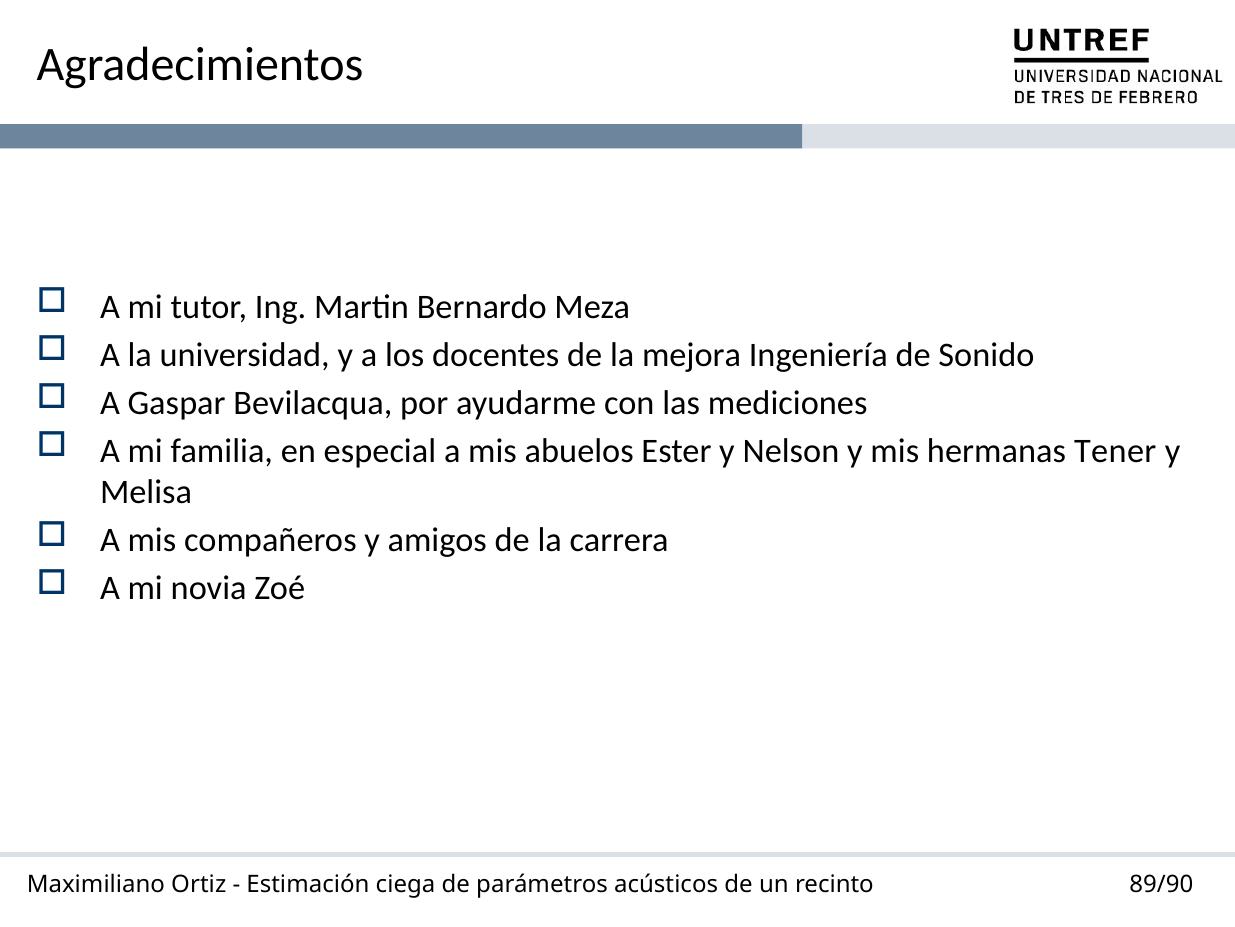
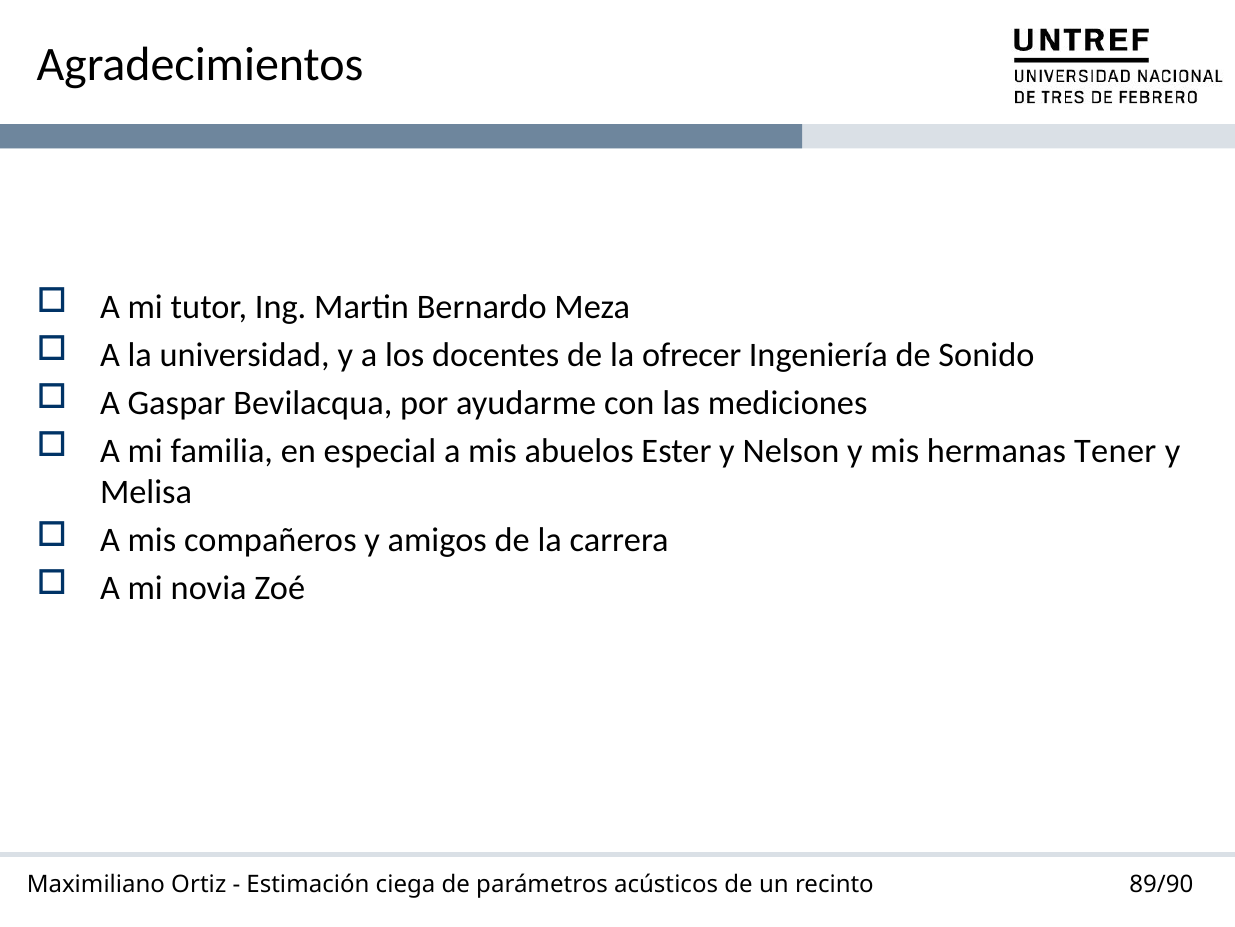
mejora: mejora -> ofrecer (692, 355)
